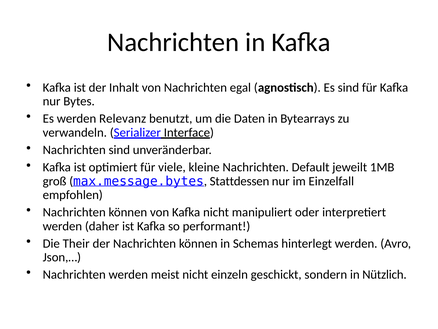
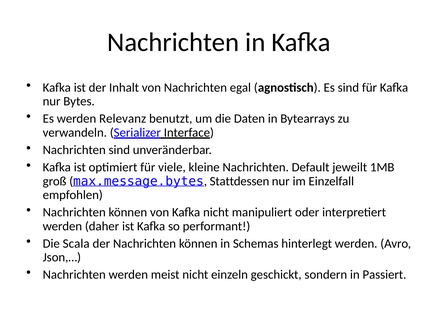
Their: Their -> Scala (76, 243)
Nützlich: Nützlich -> Passiert (384, 274)
